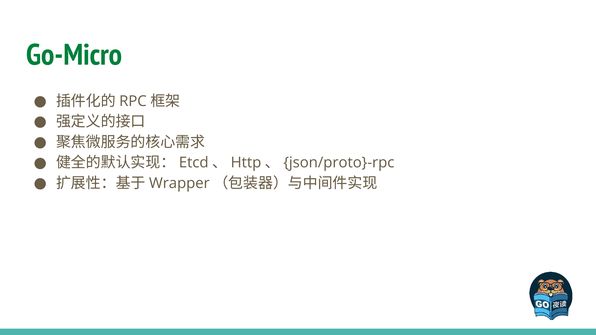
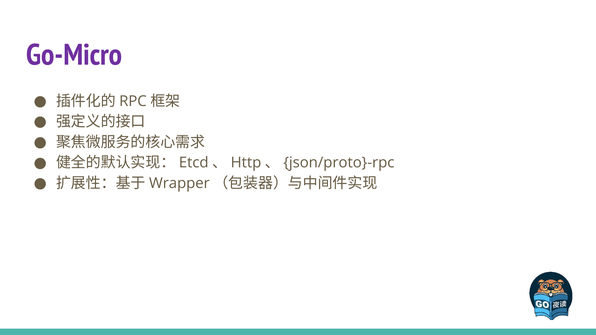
Go-Micro colour: green -> purple (74, 55)
